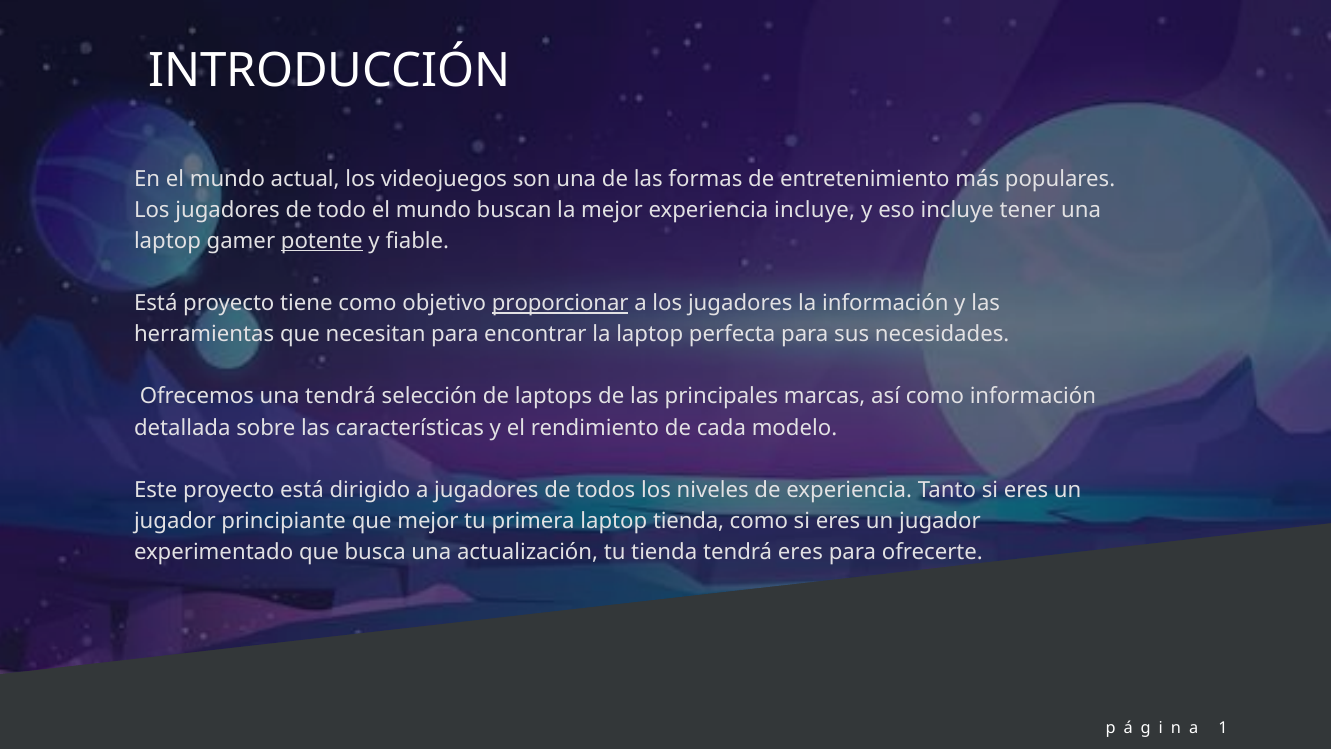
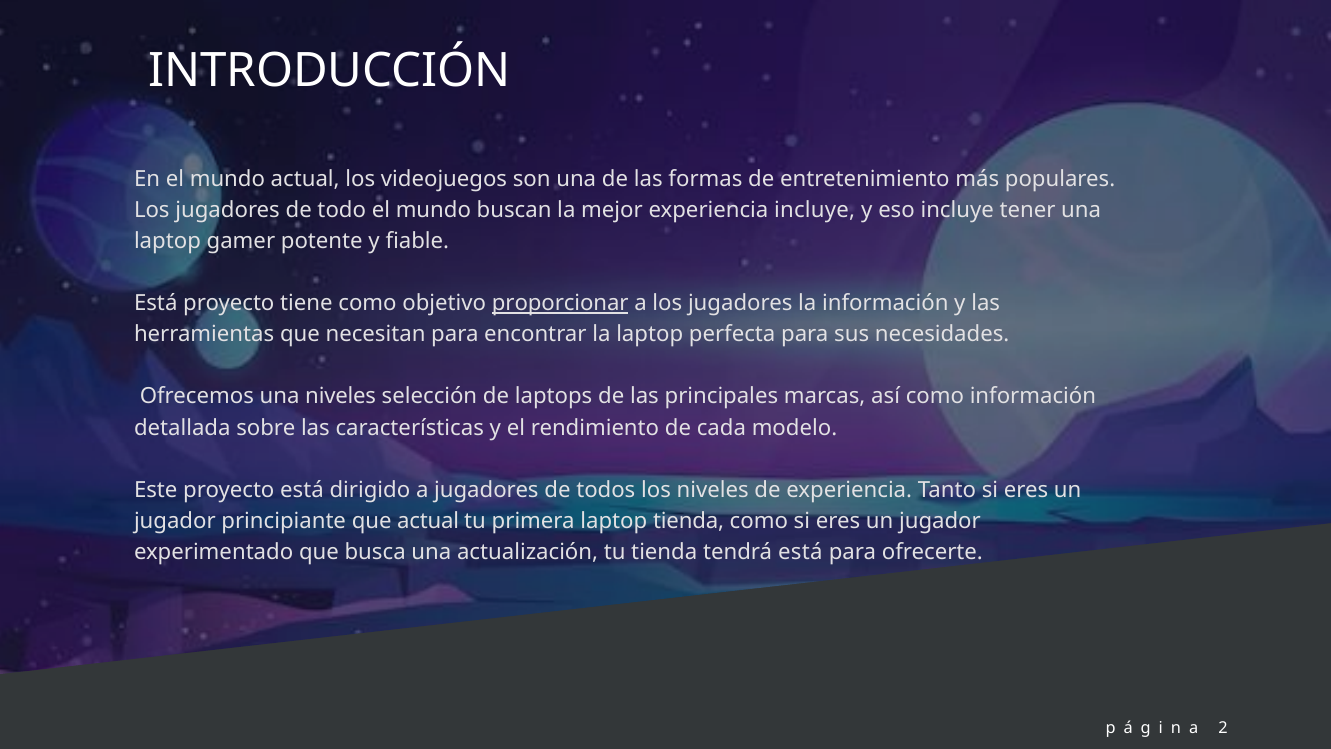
potente underline: present -> none (322, 241)
una tendrá: tendrá -> niveles (341, 396)
que mejor: mejor -> actual (428, 521)
tendrá eres: eres -> está (800, 552)
1: 1 -> 2 (1223, 728)
